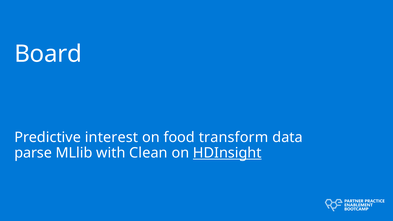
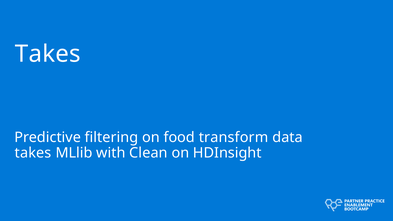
Board: Board -> Takes (48, 54)
interest: interest -> filtering (111, 137)
parse: parse -> takes (33, 153)
HDInsight underline: present -> none (227, 153)
